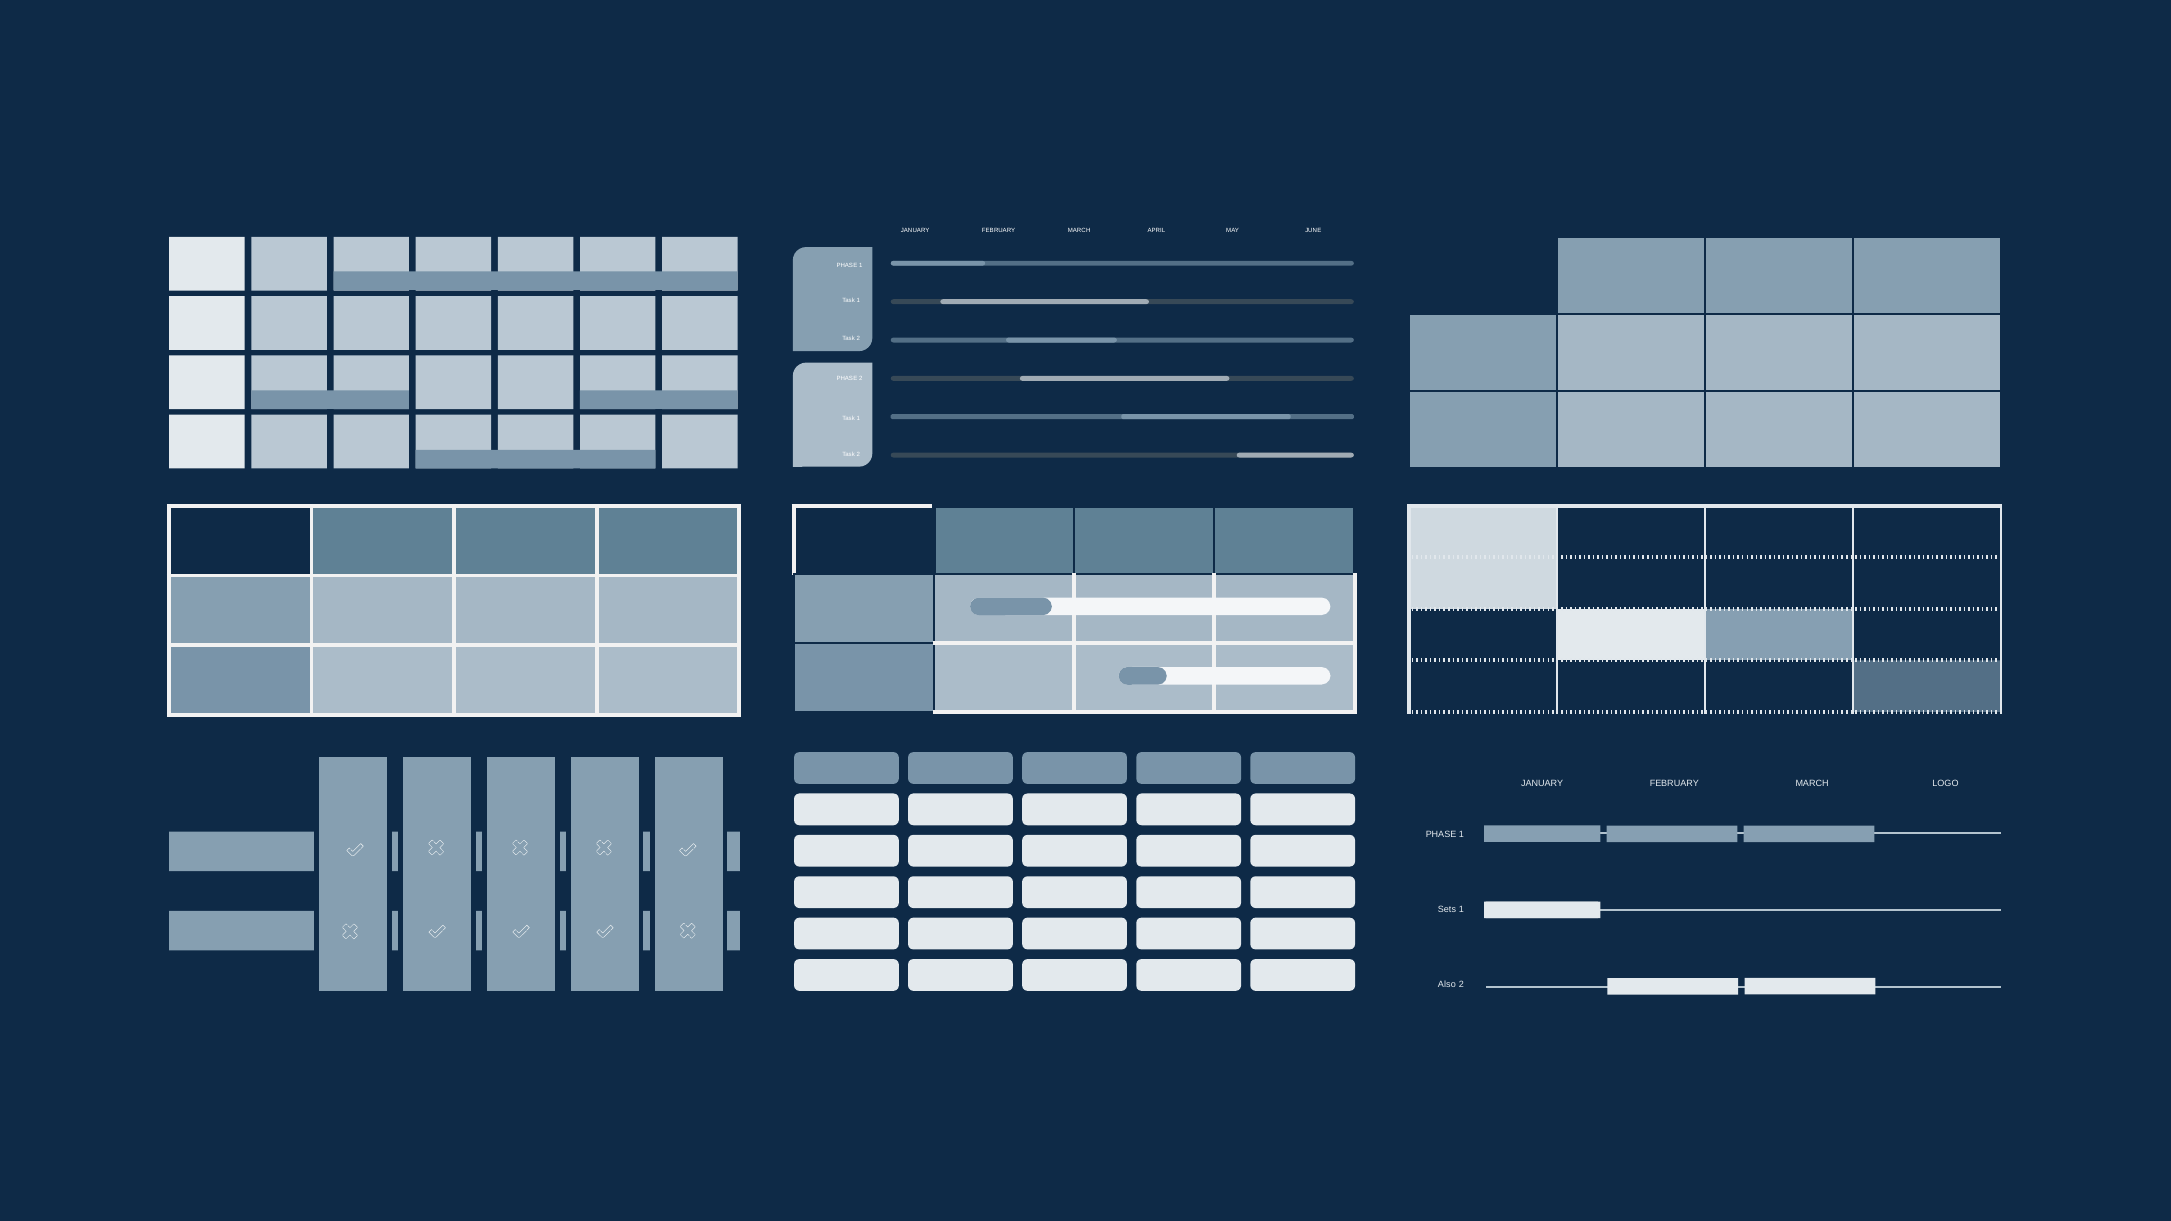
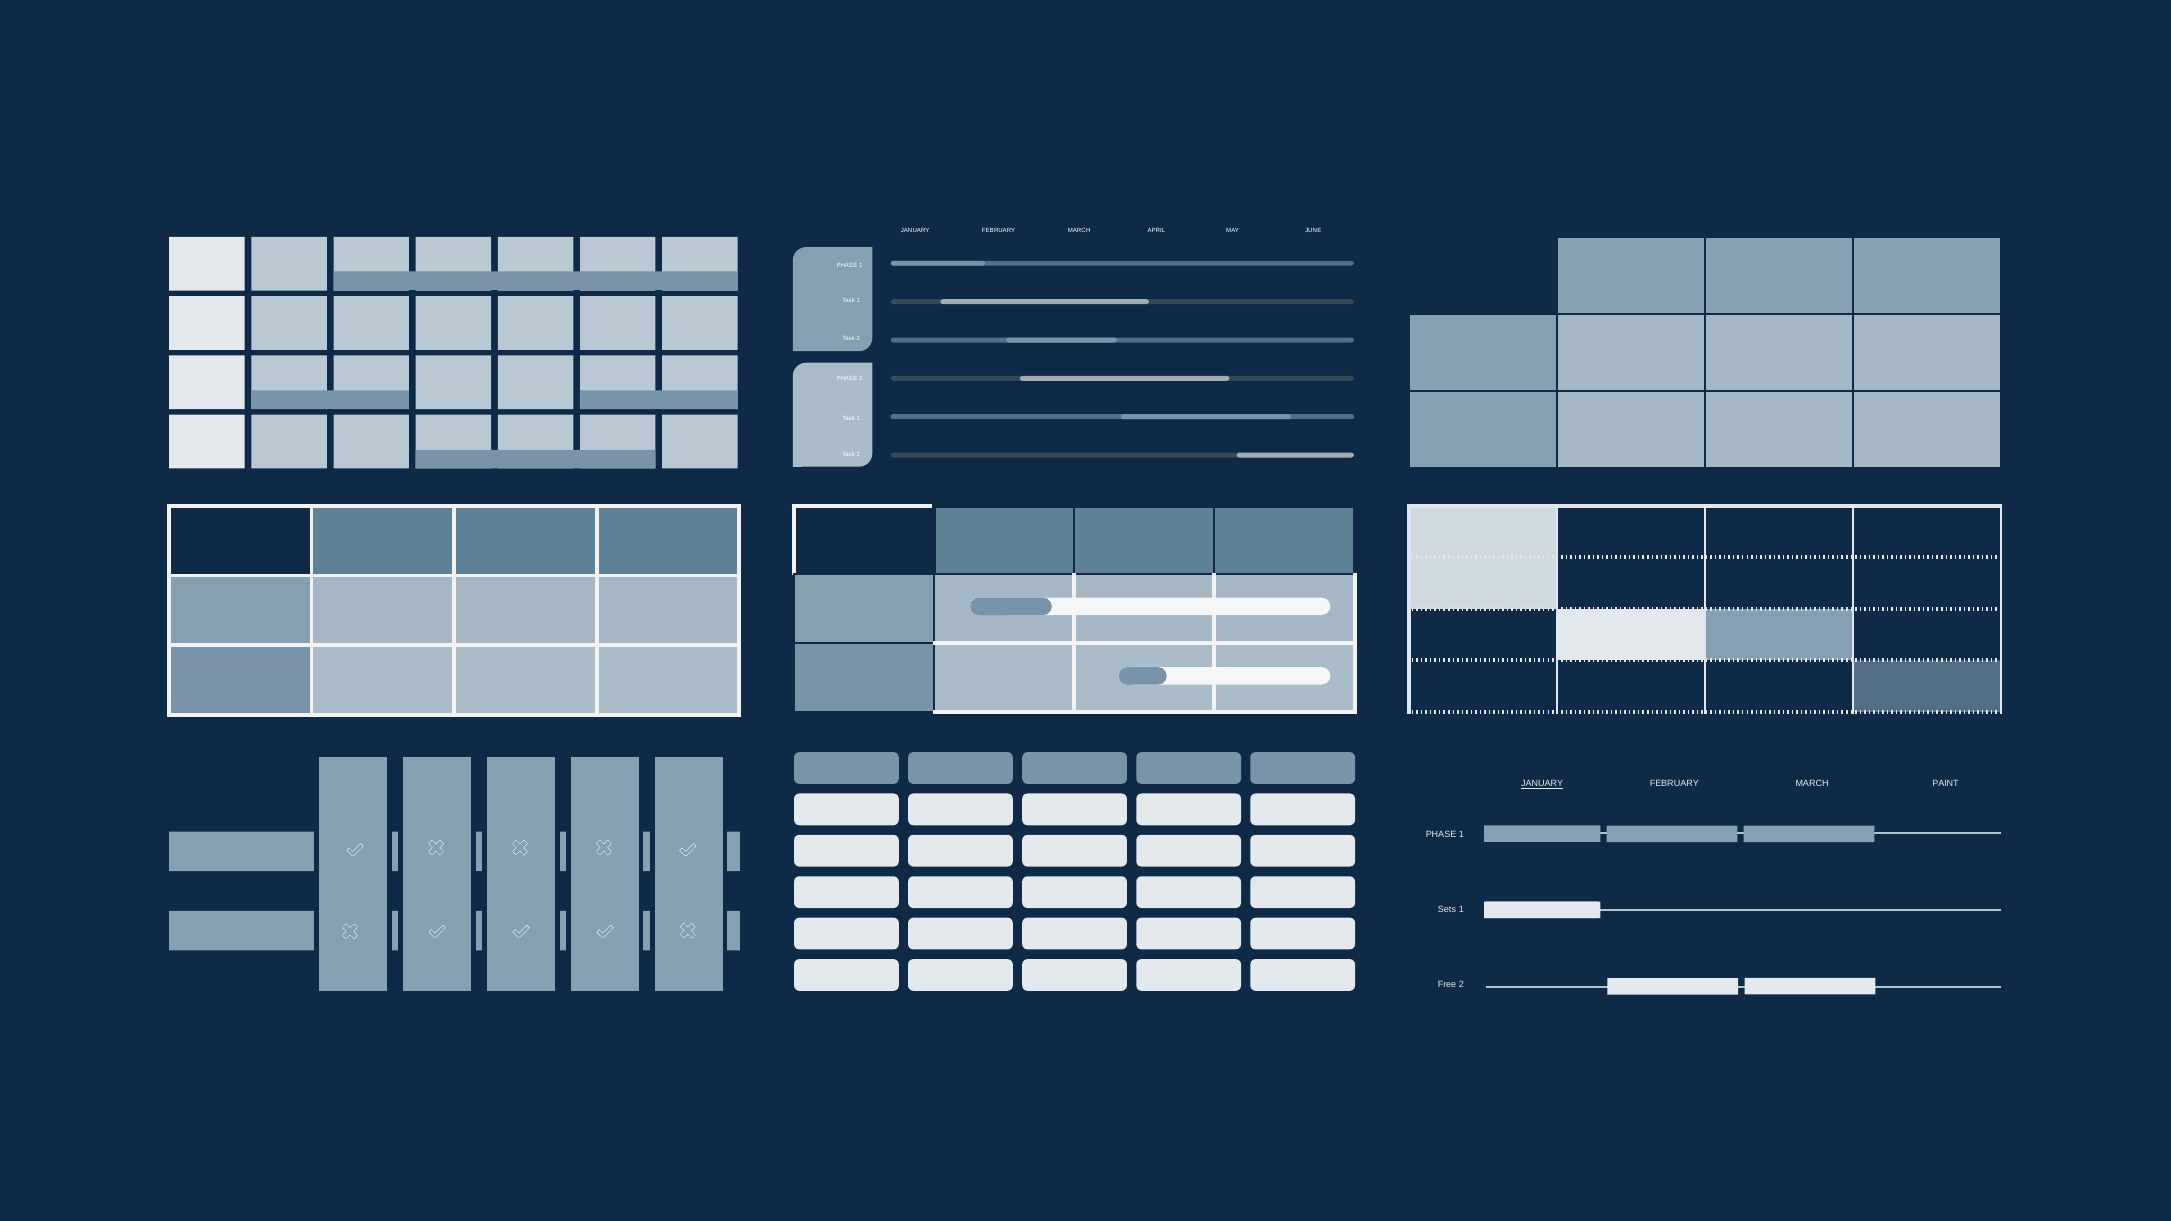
JANUARY underline: none -> present (1542, 784)
LOGO: LOGO -> PAINT (1946, 784)
Also: Also -> Free (1447, 984)
